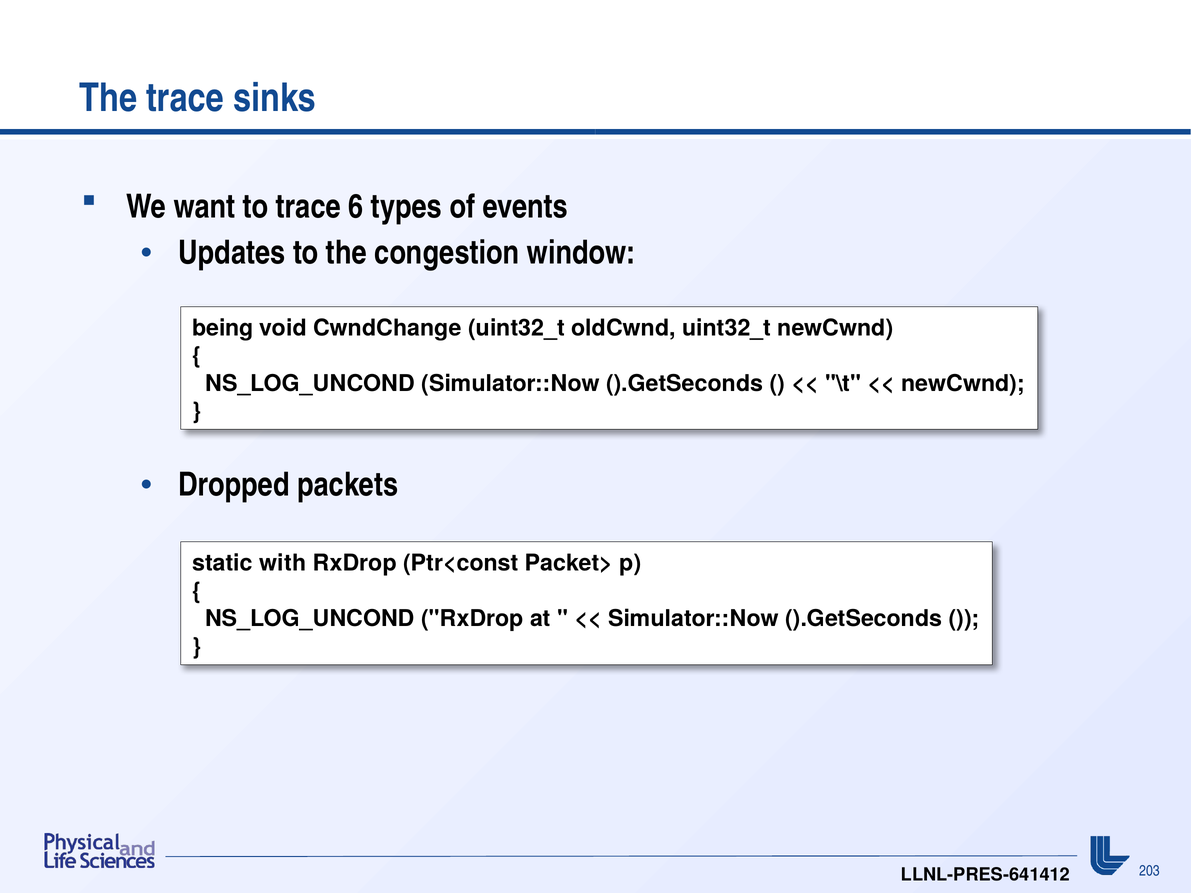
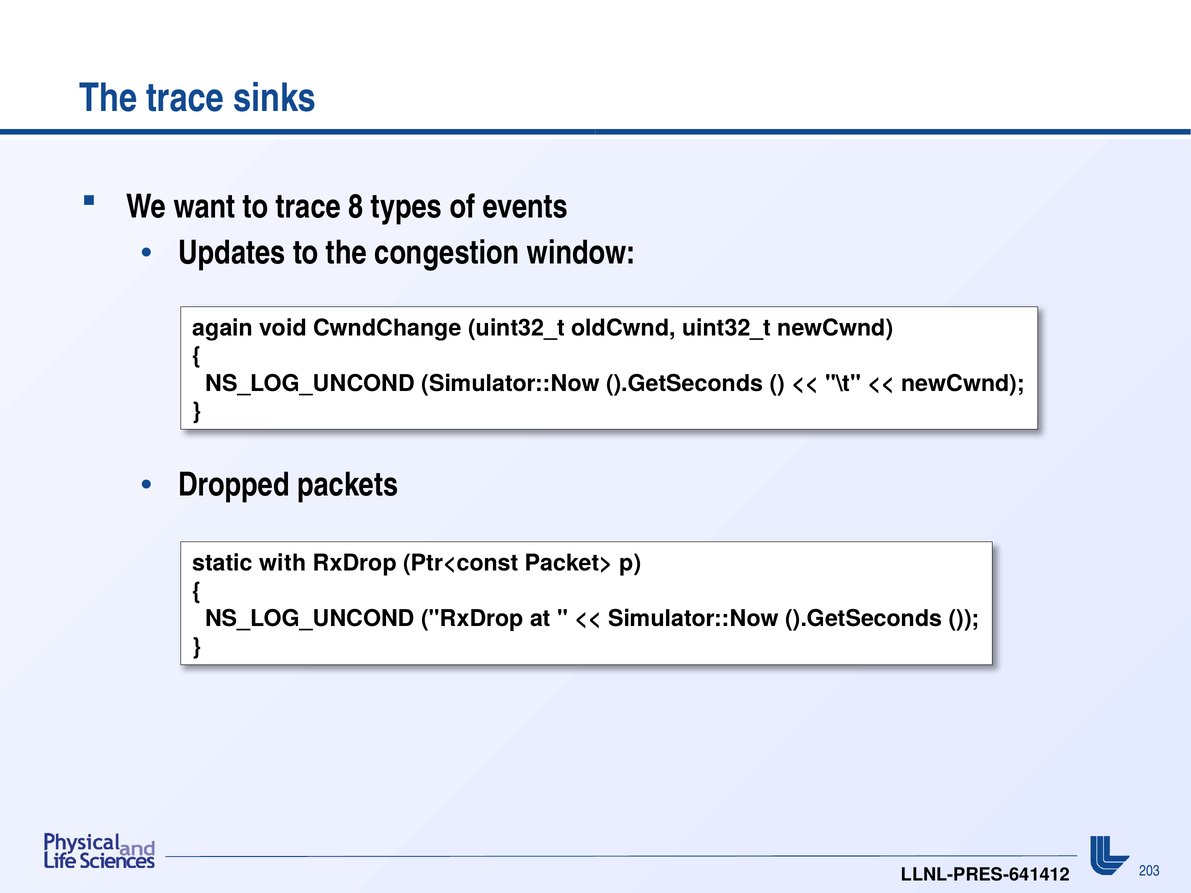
6: 6 -> 8 (356, 207)
being: being -> again (223, 328)
